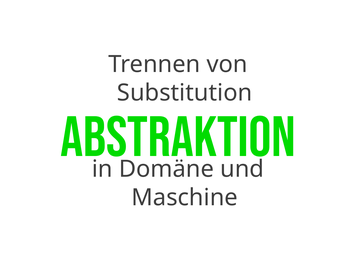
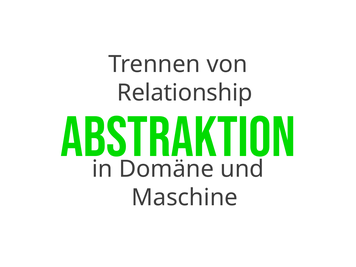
Substitution: Substitution -> Relationship (185, 93)
